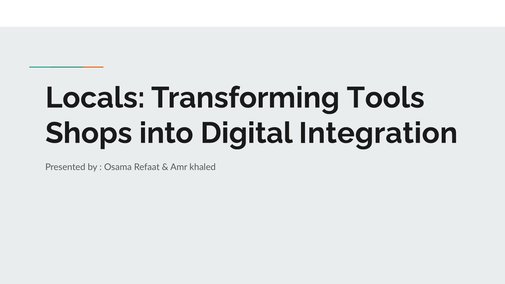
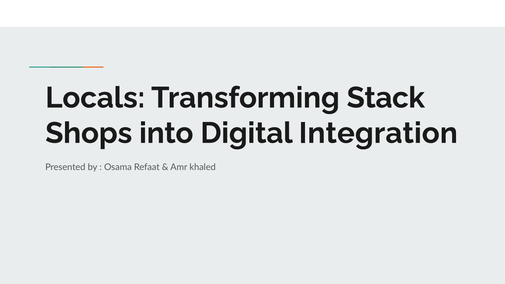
Tools: Tools -> Stack (386, 98)
